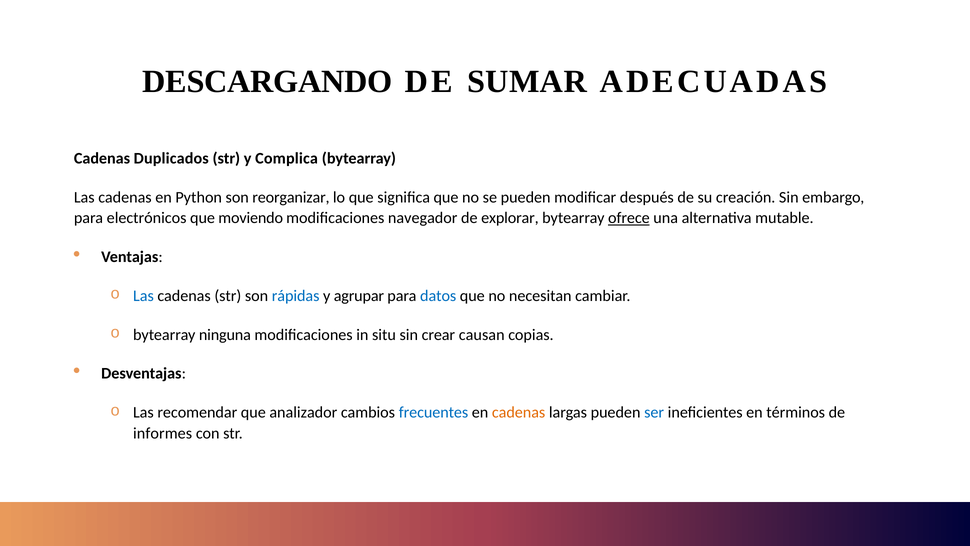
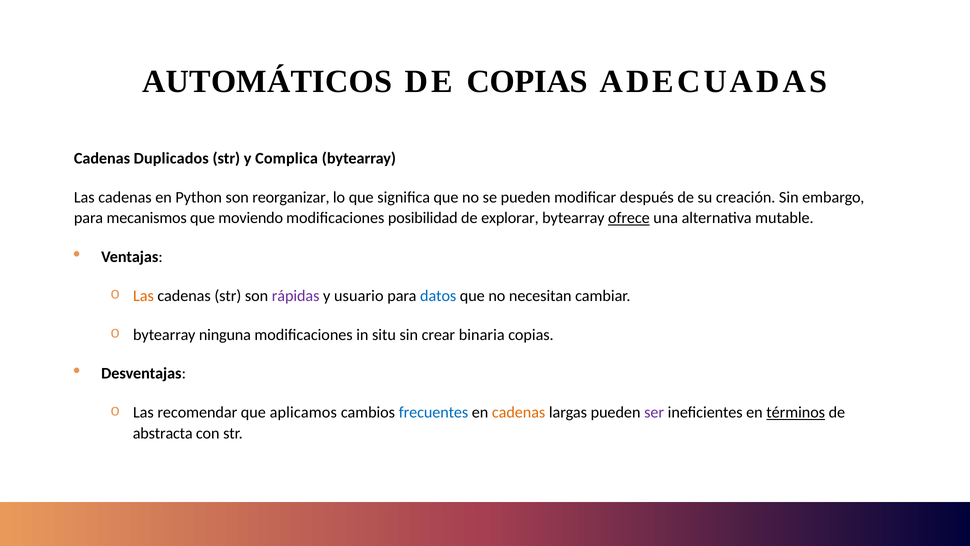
DESCARGANDO: DESCARGANDO -> AUTOMÁTICOS (267, 82)
DE SUMAR: SUMAR -> COPIAS (527, 82)
electrónicos: electrónicos -> mecanismos (147, 218)
navegador: navegador -> posibilidad (423, 218)
Las colour: blue -> orange (143, 296)
rápidas colour: blue -> purple (296, 296)
agrupar: agrupar -> usuario (359, 296)
causan: causan -> binaria (482, 335)
analizador: analizador -> aplicamos (303, 412)
ser colour: blue -> purple (654, 412)
términos underline: none -> present (796, 412)
informes: informes -> abstracta (163, 433)
